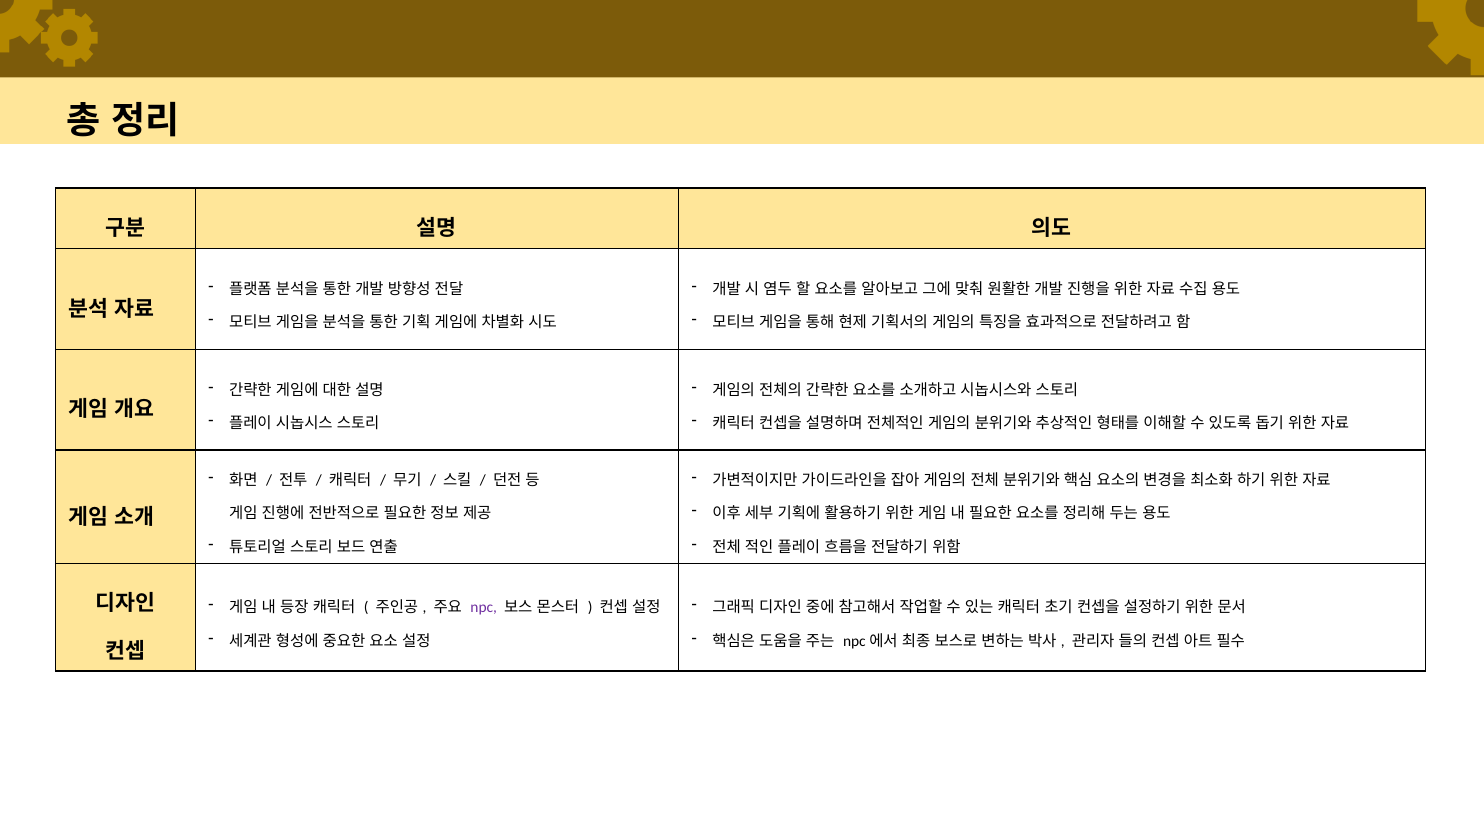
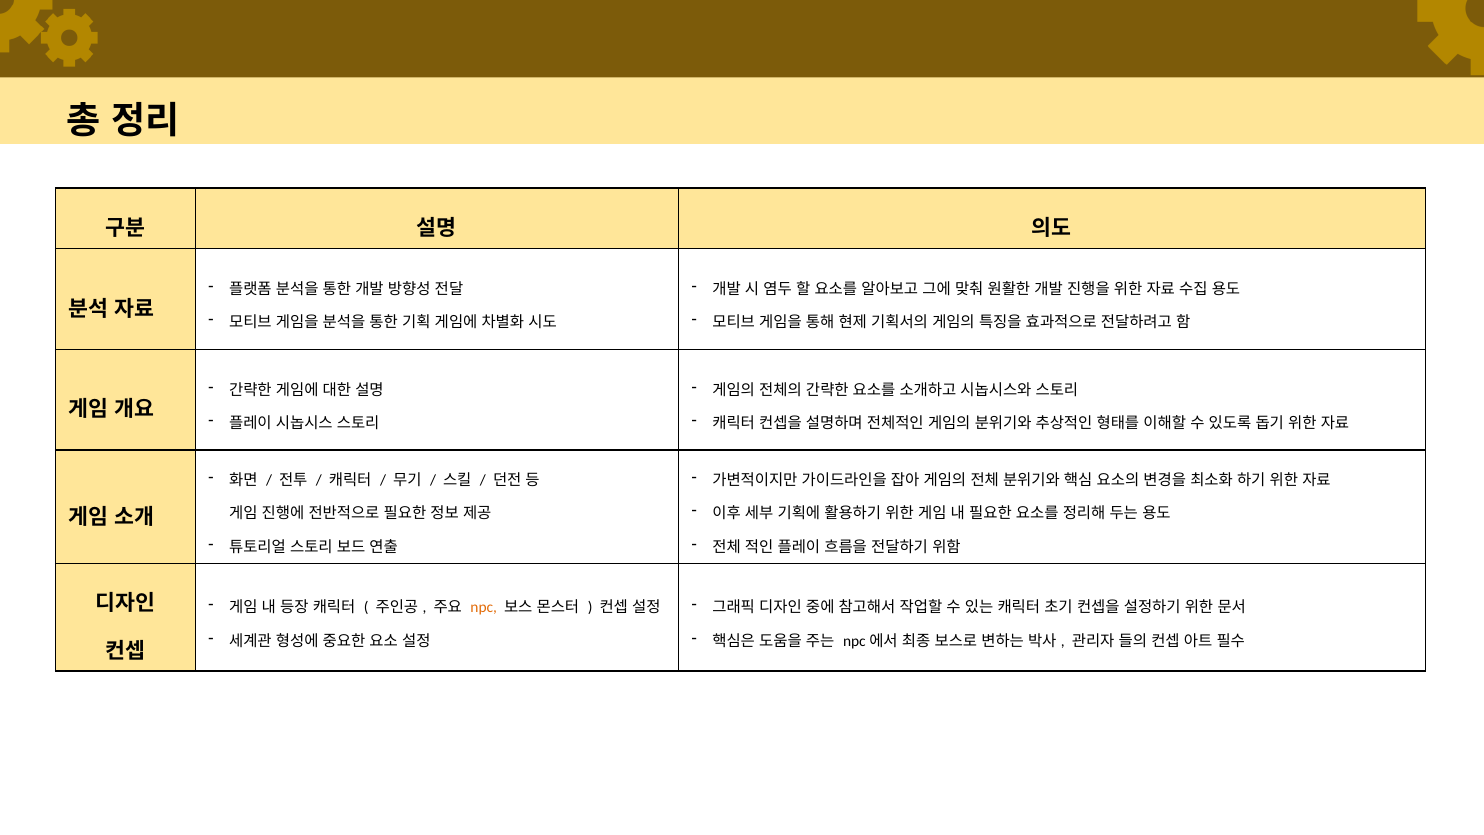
npc colour: purple -> orange (484, 607)
